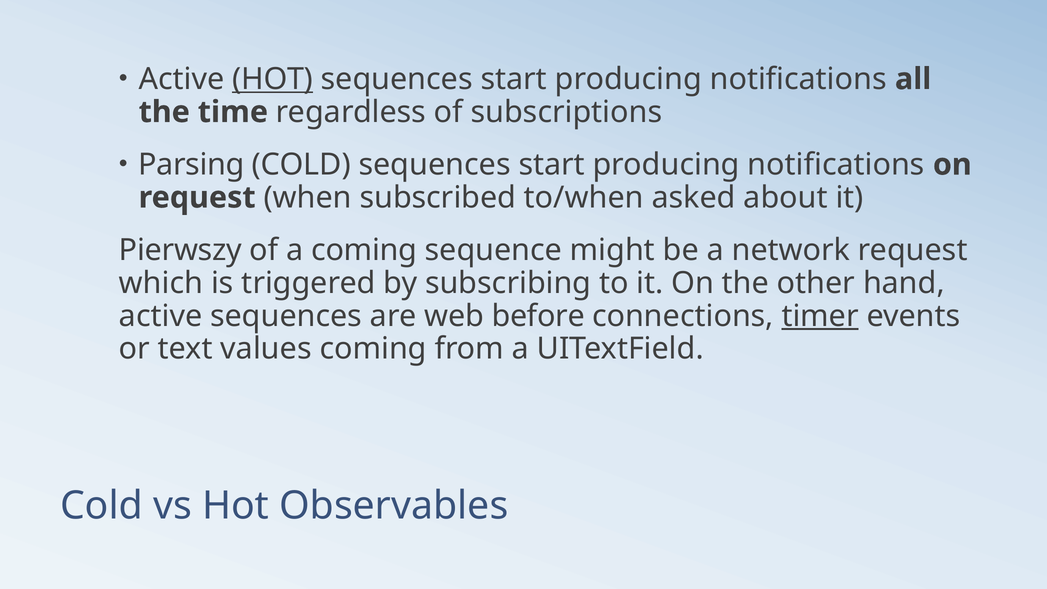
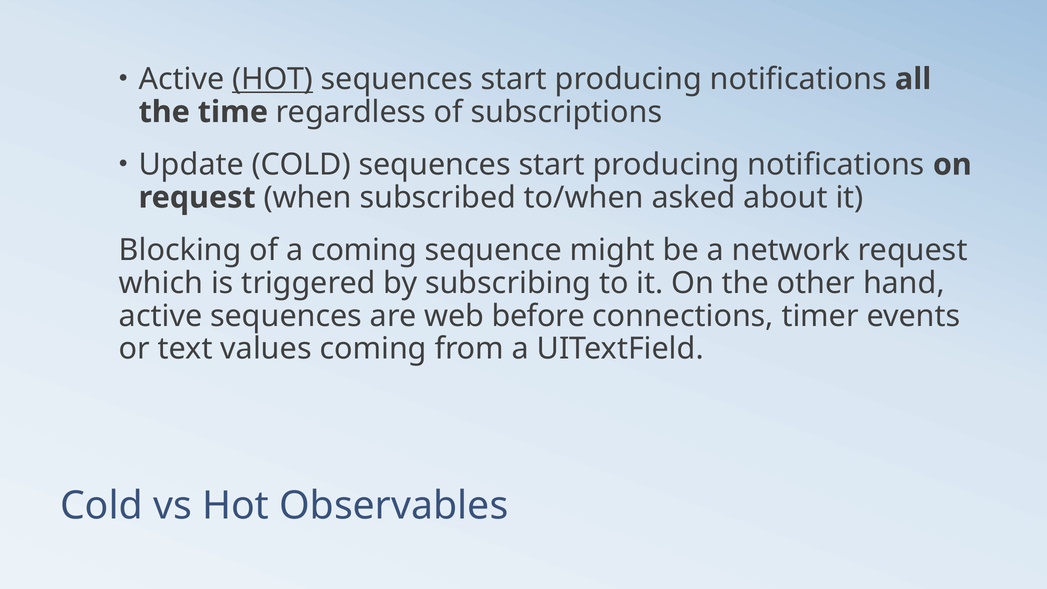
Parsing: Parsing -> Update (191, 165)
Pierwszy: Pierwszy -> Blocking (180, 250)
timer underline: present -> none (820, 316)
